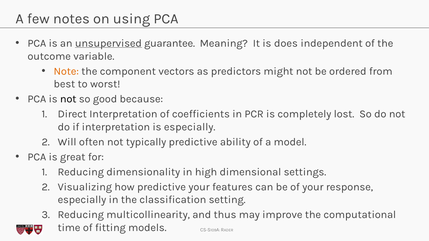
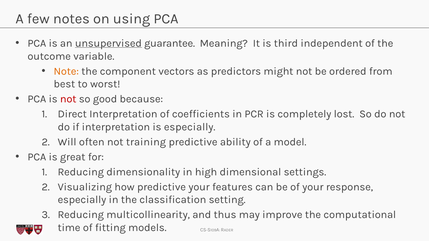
does: does -> third (286, 43)
not colour: black -> red (68, 99)
typically: typically -> training (146, 142)
